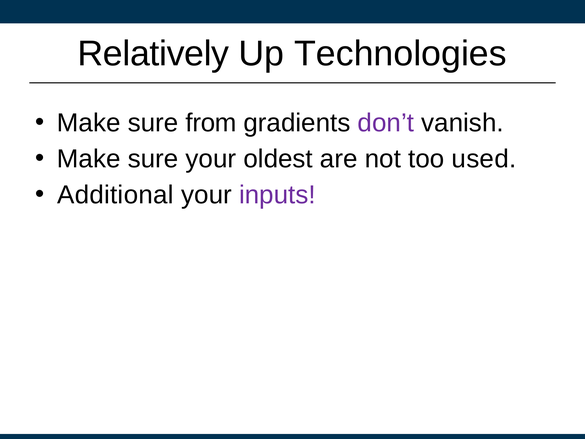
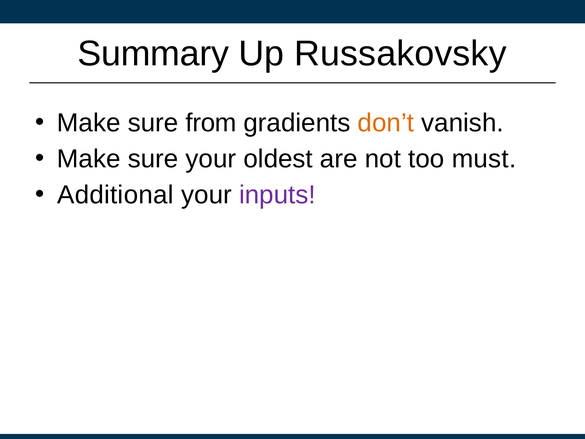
Relatively: Relatively -> Summary (153, 54)
Technologies: Technologies -> Russakovsky (400, 54)
don’t colour: purple -> orange (386, 123)
used: used -> must (484, 159)
